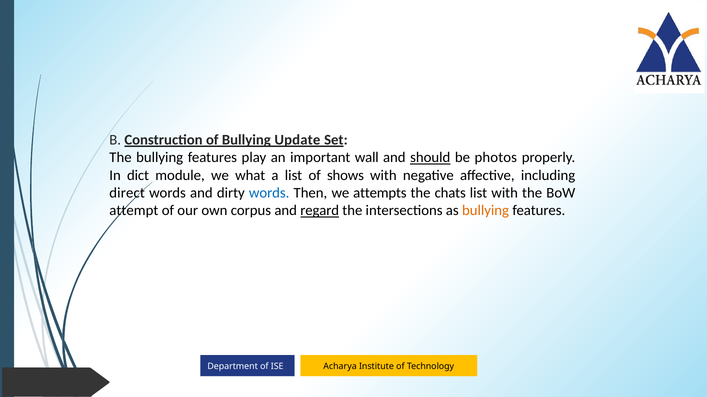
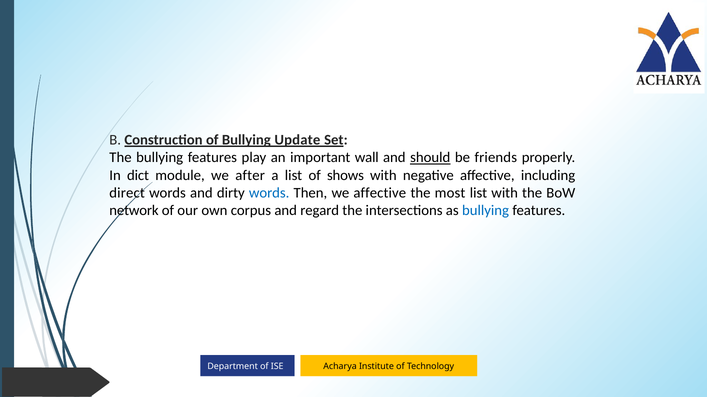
photos: photos -> friends (496, 158)
what: what -> after (250, 176)
we attempts: attempts -> affective (380, 193)
chats: chats -> most (450, 193)
attempt: attempt -> network (134, 211)
regard underline: present -> none (320, 211)
bullying colour: orange -> blue (486, 211)
